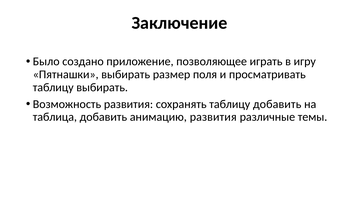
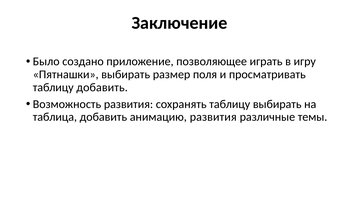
таблицу выбирать: выбирать -> добавить (102, 87)
таблицу добавить: добавить -> выбирать (277, 104)
